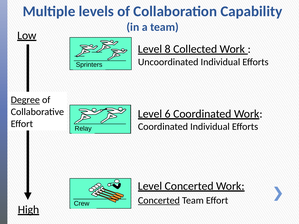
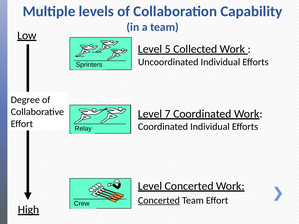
8: 8 -> 5 (168, 49)
Degree underline: present -> none (25, 100)
6: 6 -> 7 (168, 114)
